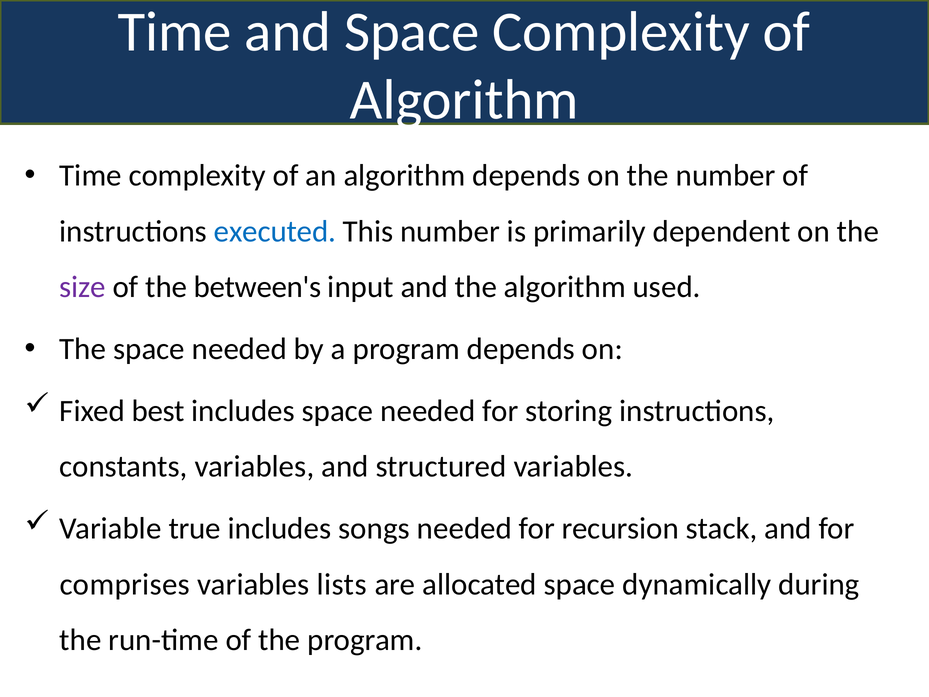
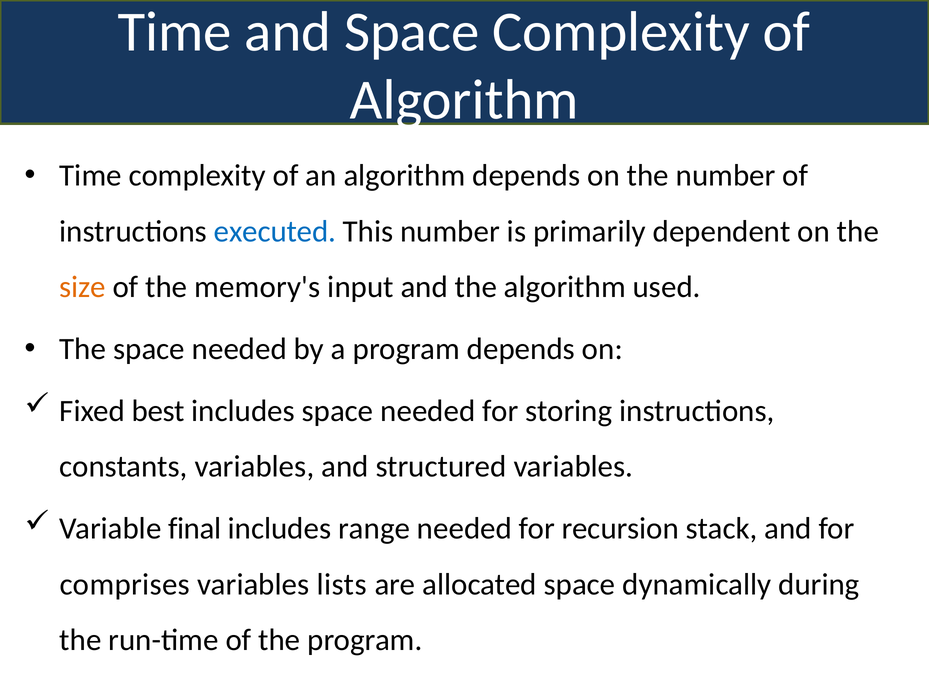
size colour: purple -> orange (83, 287)
between's: between's -> memory's (257, 287)
true: true -> final (195, 528)
songs: songs -> range (374, 528)
